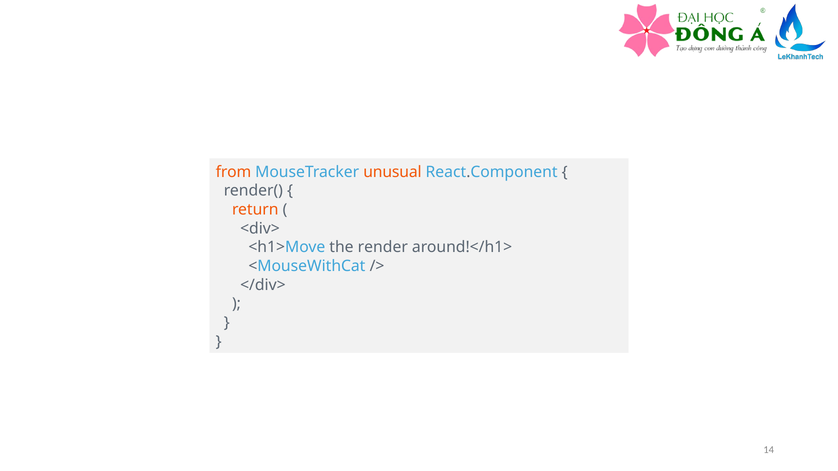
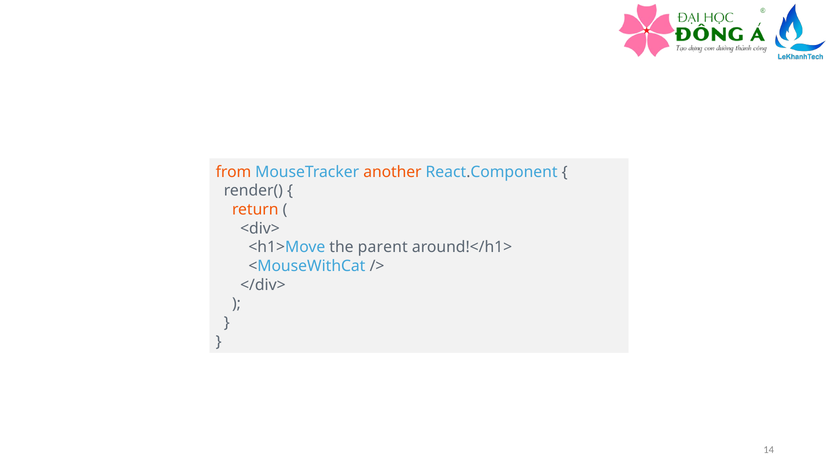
unusual: unusual -> another (392, 172)
render: render -> parent (383, 247)
